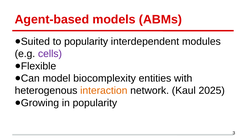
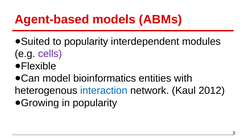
biocomplexity: biocomplexity -> bioinformatics (105, 79)
interaction colour: orange -> blue (104, 91)
2025: 2025 -> 2012 (212, 91)
